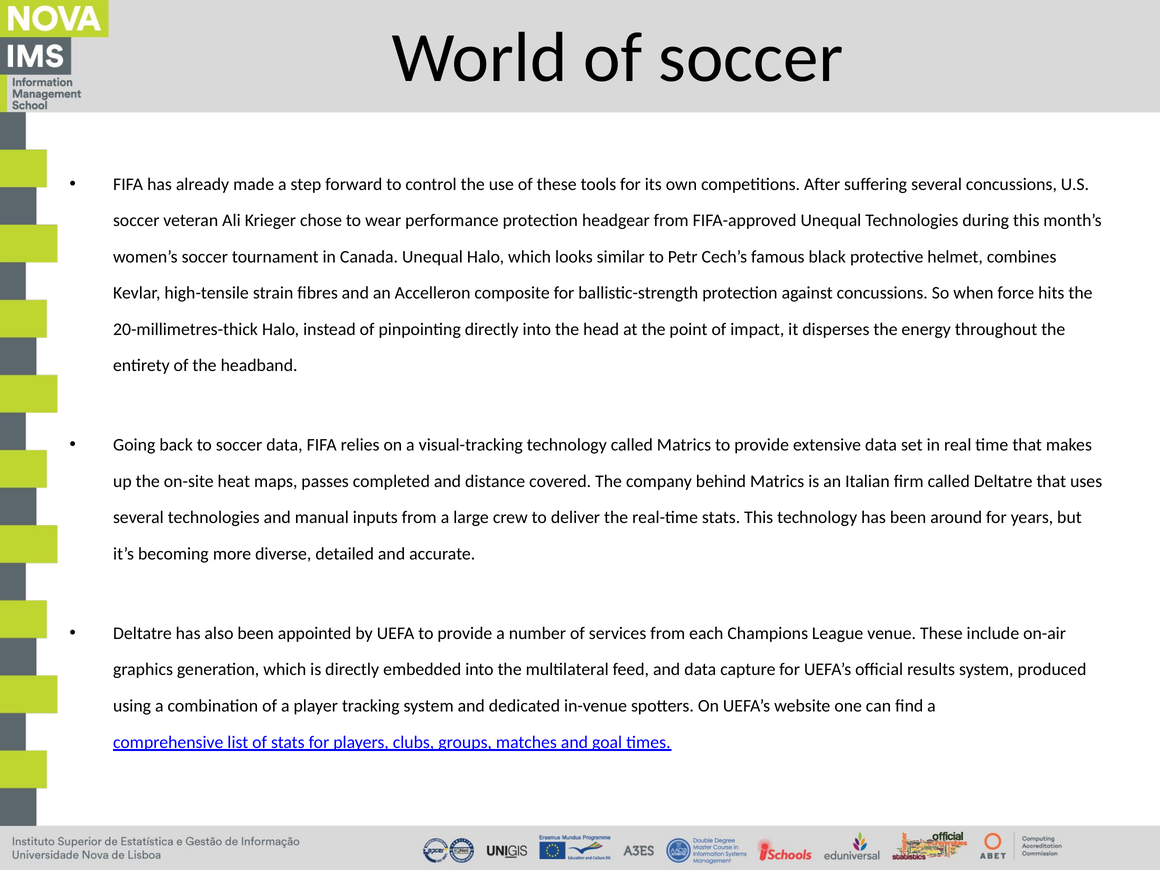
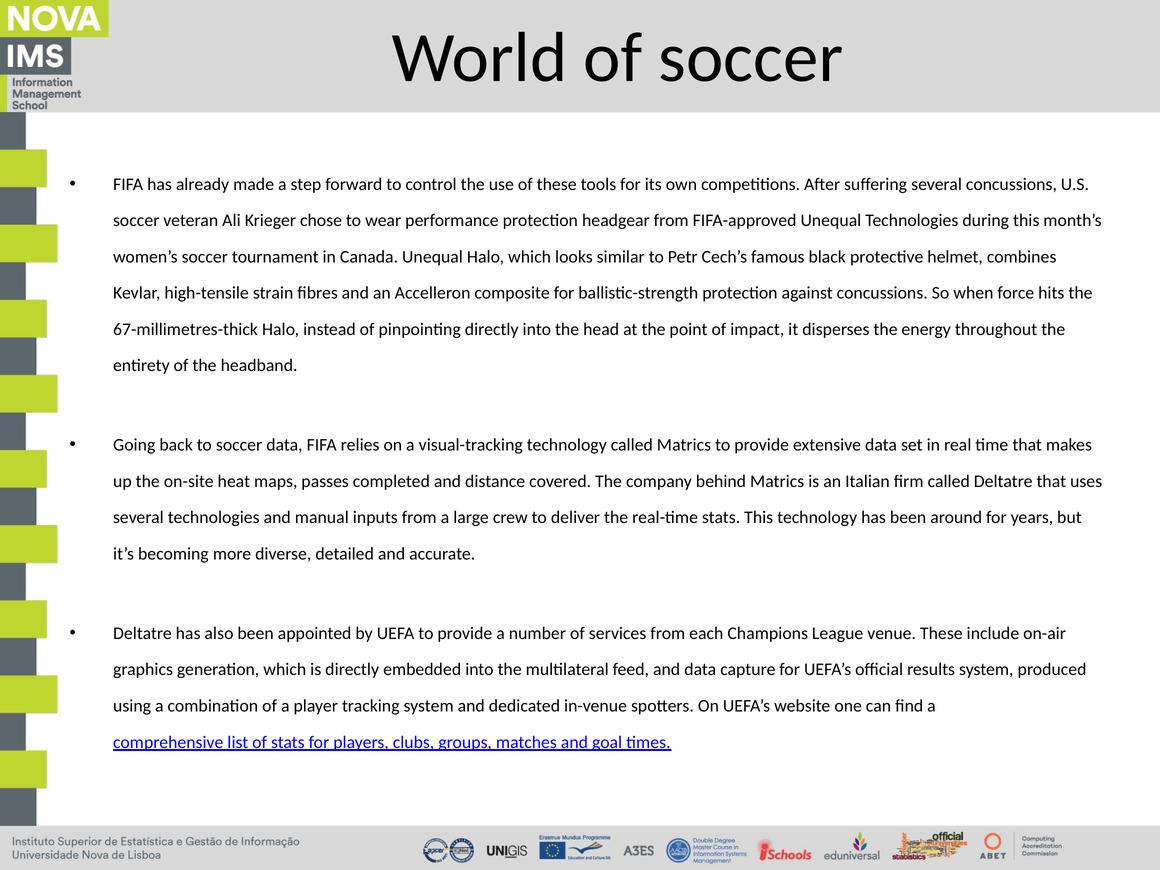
20-millimetres-thick: 20-millimetres-thick -> 67-millimetres-thick (186, 329)
